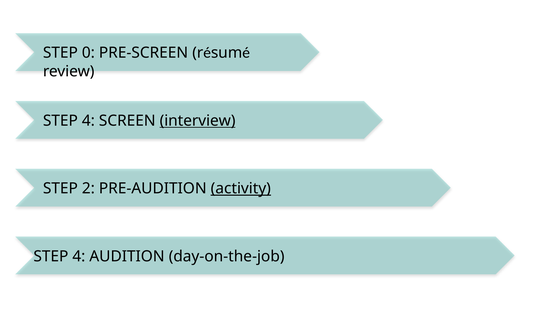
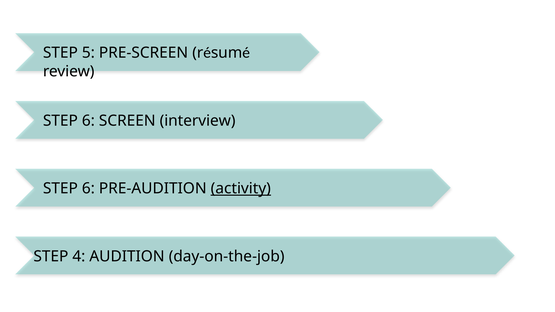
0: 0 -> 5 (88, 53)
4: 4 -> 6 (88, 121)
interview underline: present -> none (198, 121)
2: 2 -> 6 (88, 189)
